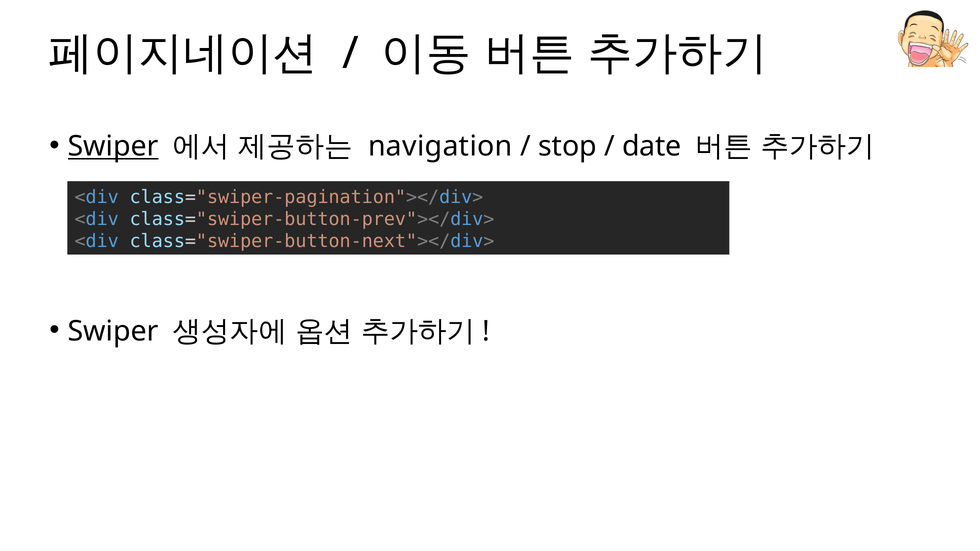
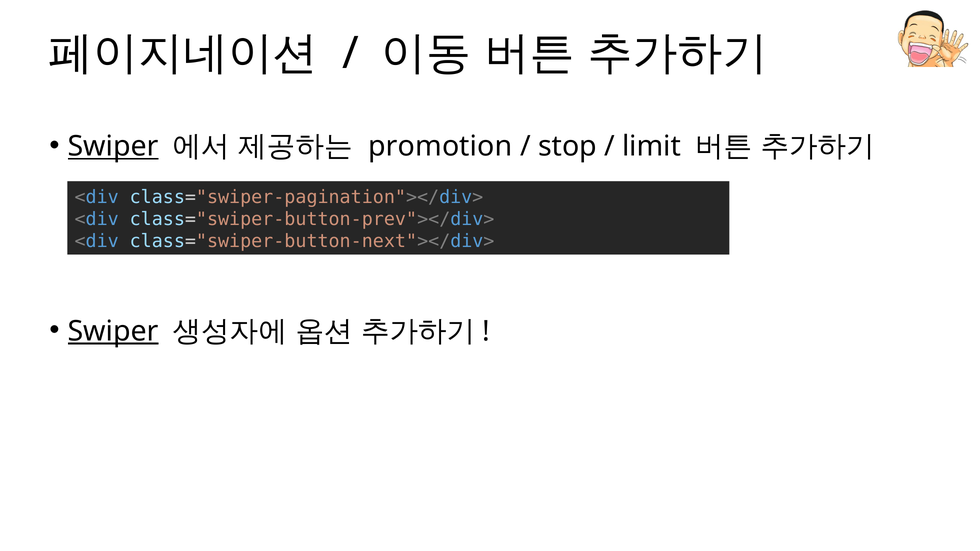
navigation: navigation -> promotion (440, 147)
date: date -> limit (652, 147)
Swiper underline: none -> present (113, 331)
